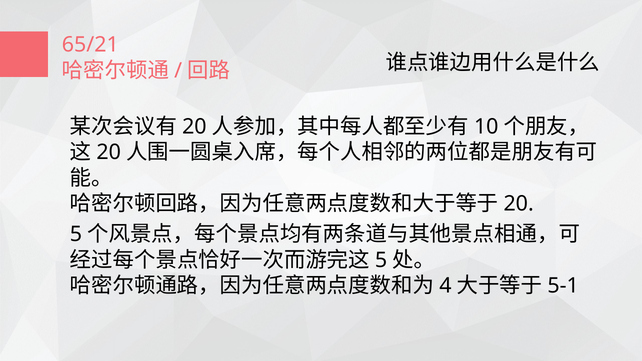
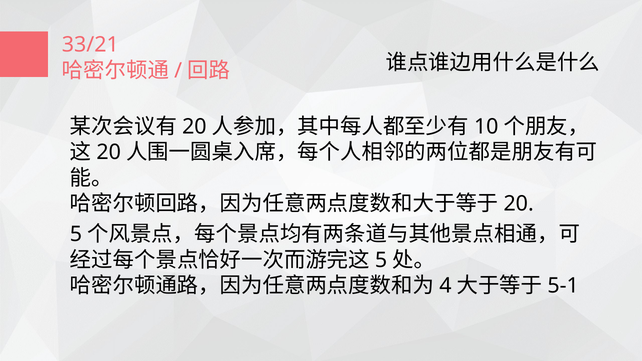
65/21: 65/21 -> 33/21 (90, 45)
